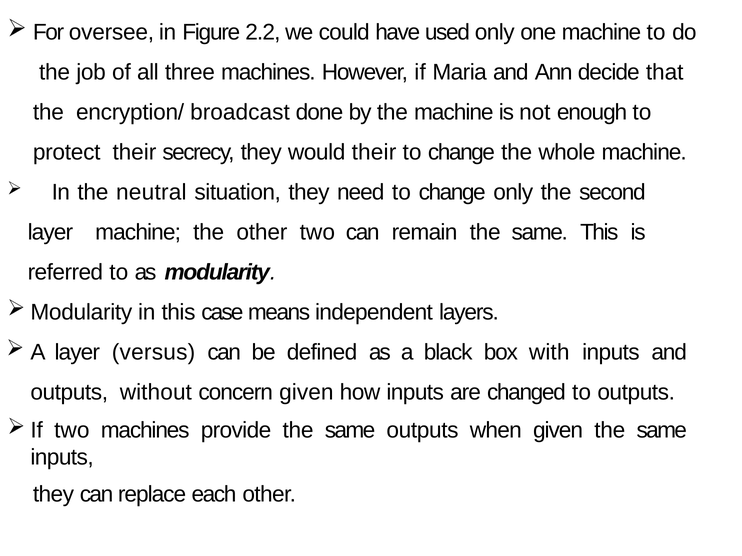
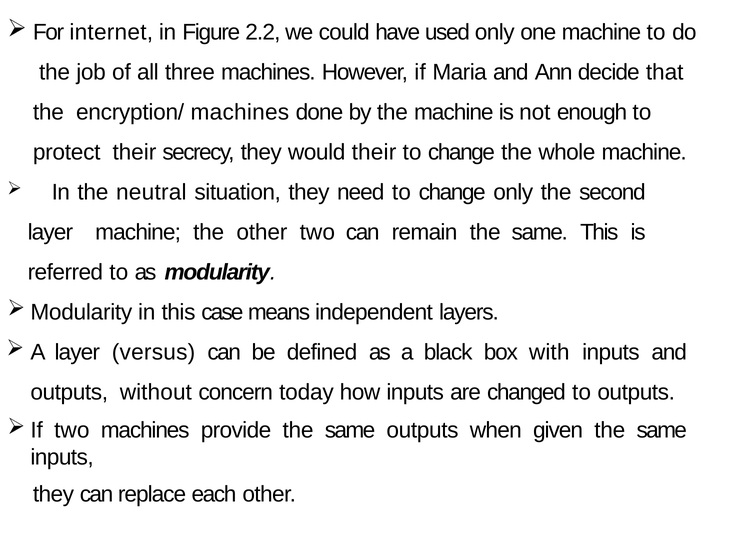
oversee: oversee -> internet (111, 32)
encryption/ broadcast: broadcast -> machines (240, 112)
concern given: given -> today (306, 392)
